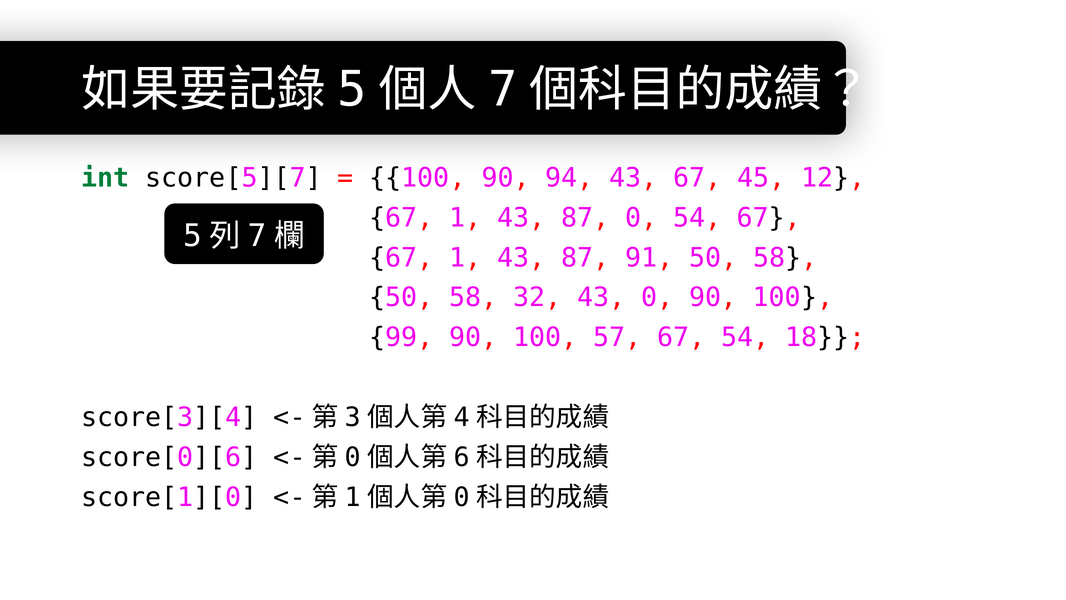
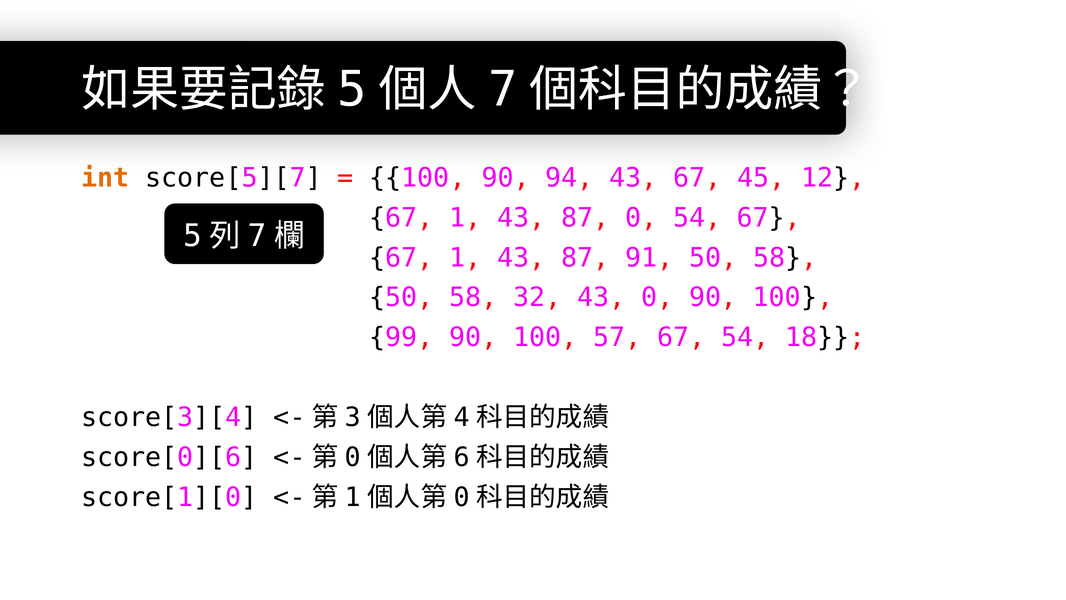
int colour: green -> orange (105, 178)
